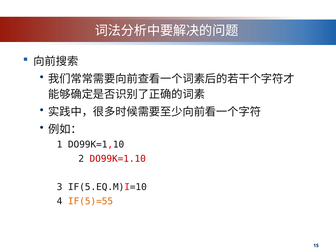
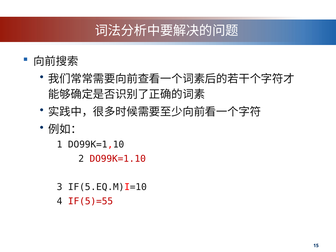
IF(5)=55 colour: orange -> red (91, 201)
